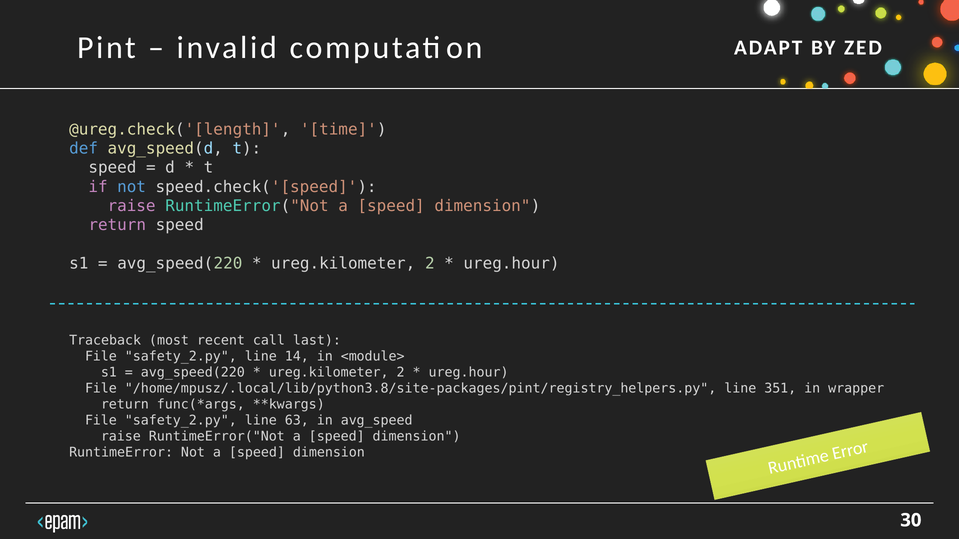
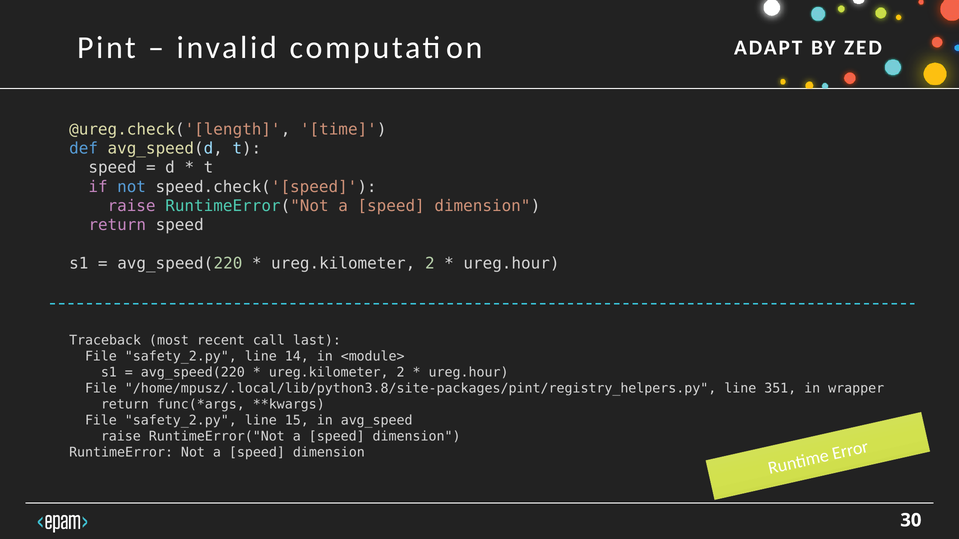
63: 63 -> 15 (297, 421)
